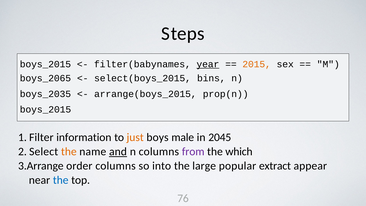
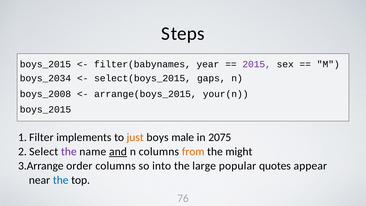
year underline: present -> none (208, 64)
2015 colour: orange -> purple (257, 64)
boys_2065: boys_2065 -> boys_2034 (45, 78)
bins: bins -> gaps (211, 78)
boys_2035: boys_2035 -> boys_2008 (45, 94)
prop(n: prop(n -> your(n (226, 94)
information: information -> implements (84, 137)
2045: 2045 -> 2075 (220, 137)
the colour: orange -> purple (69, 152)
from colour: purple -> orange (193, 152)
which: which -> might (239, 152)
extract: extract -> quotes (275, 166)
